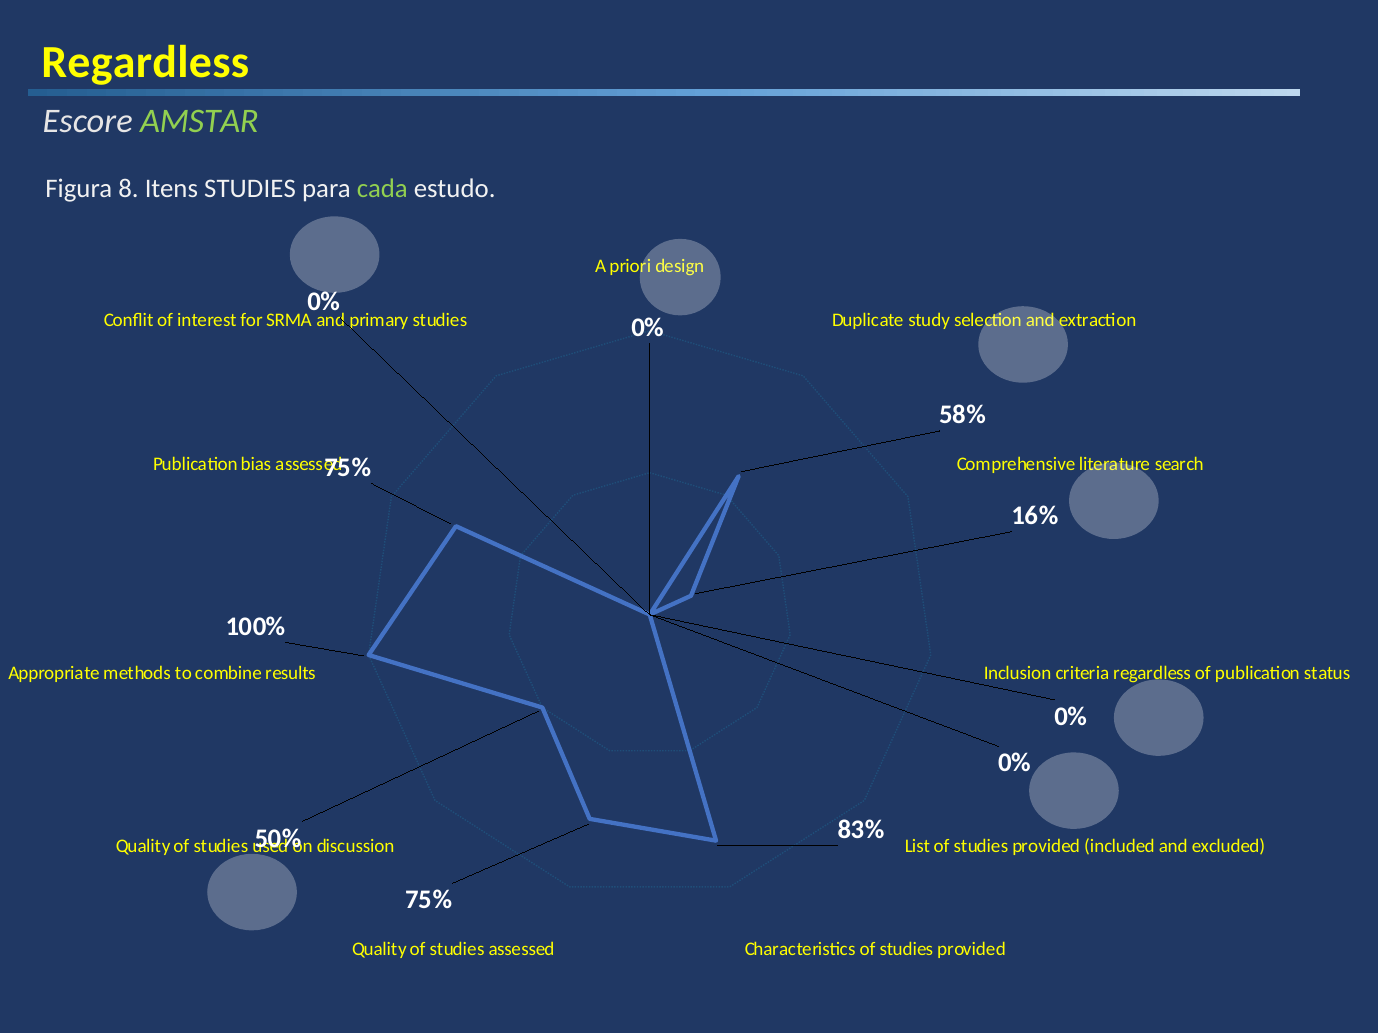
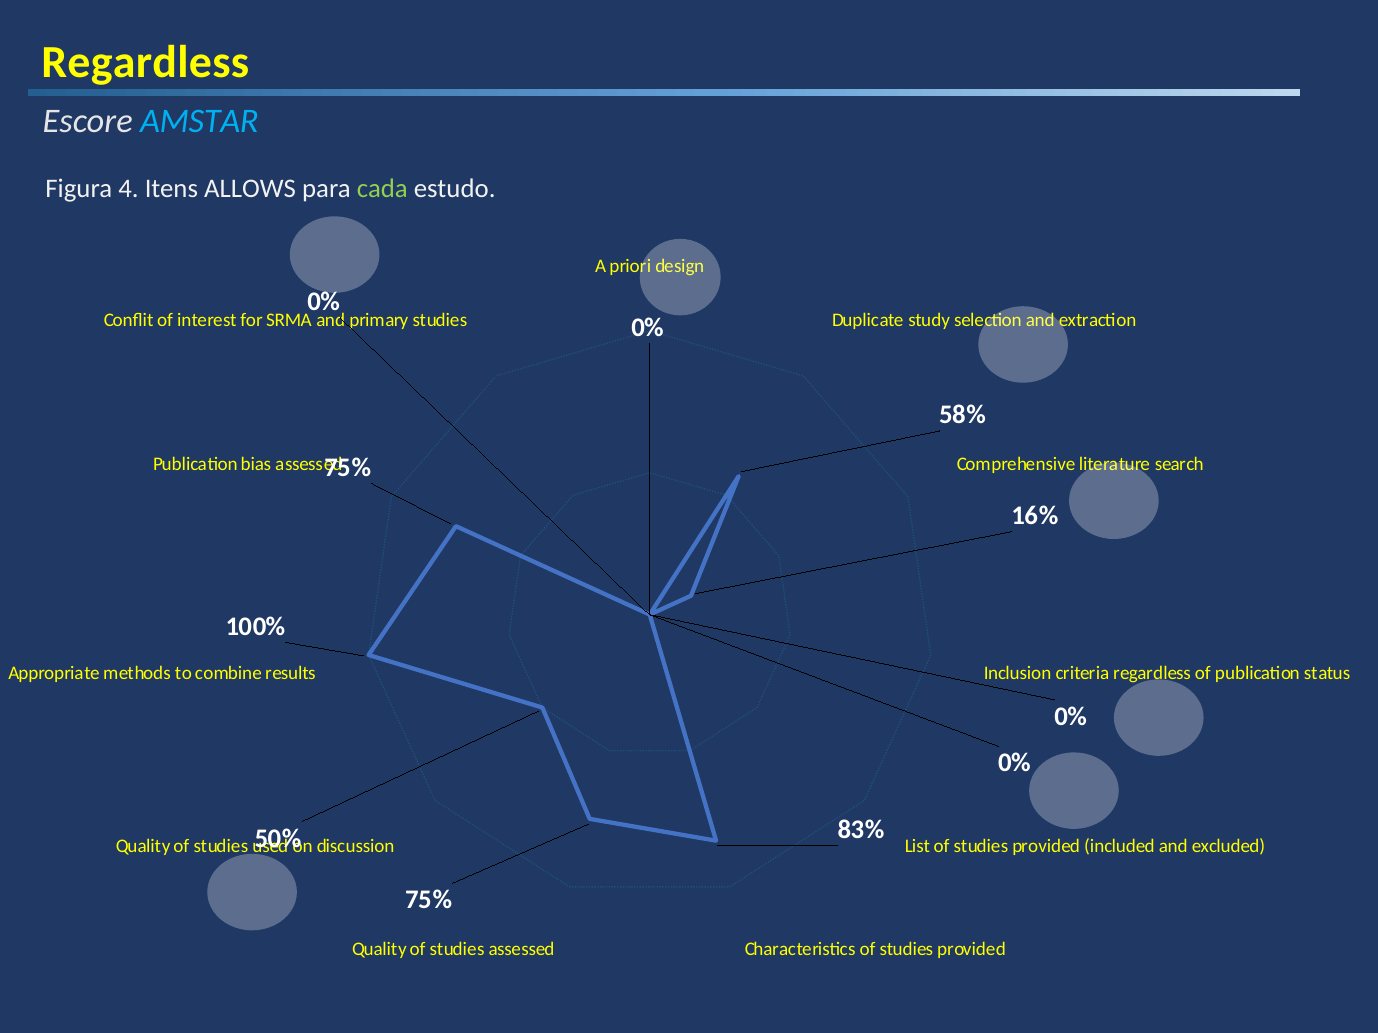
AMSTAR colour: light green -> light blue (199, 121)
8: 8 -> 4 (129, 188)
Itens STUDIES: STUDIES -> ALLOWS (250, 188)
